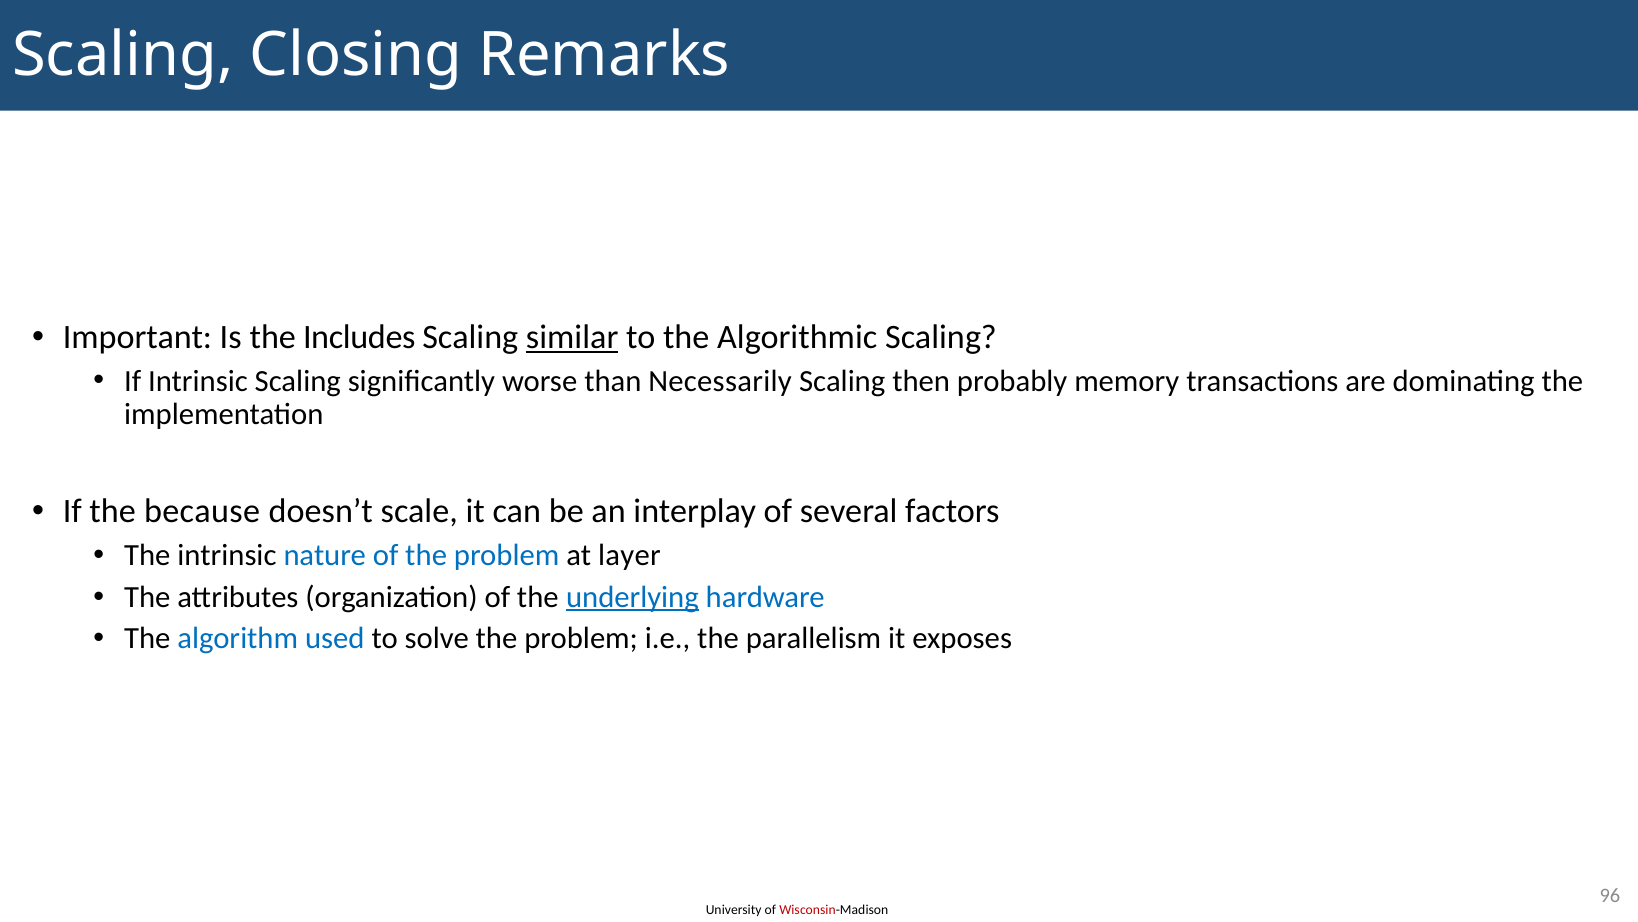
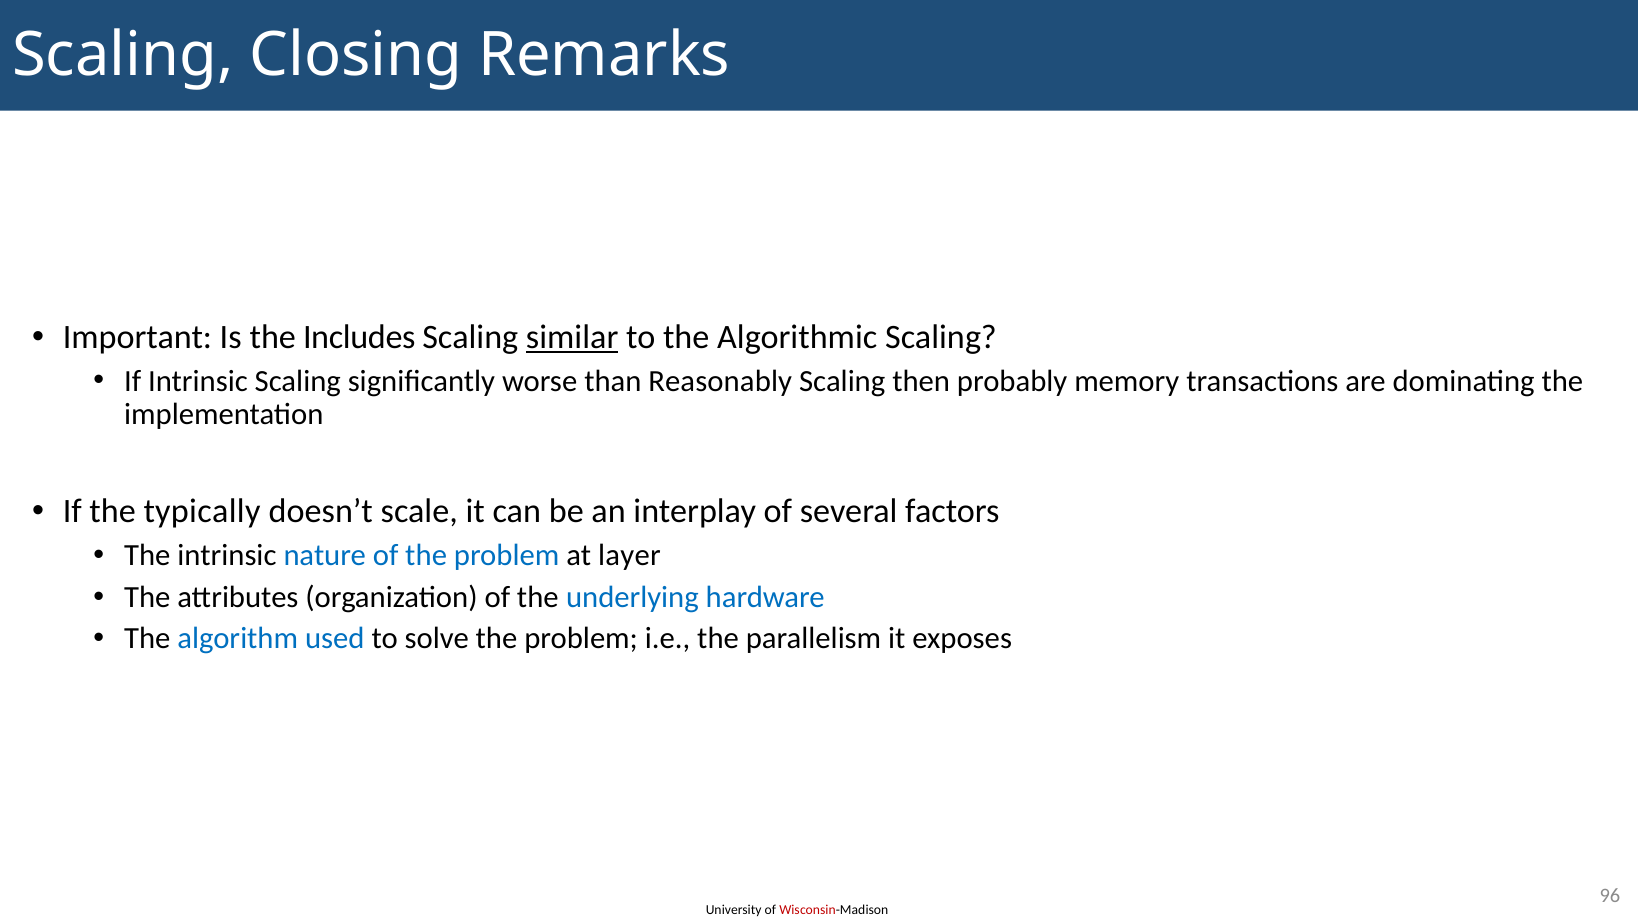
Necessarily: Necessarily -> Reasonably (720, 381)
because: because -> typically (202, 511)
underlying underline: present -> none (632, 597)
